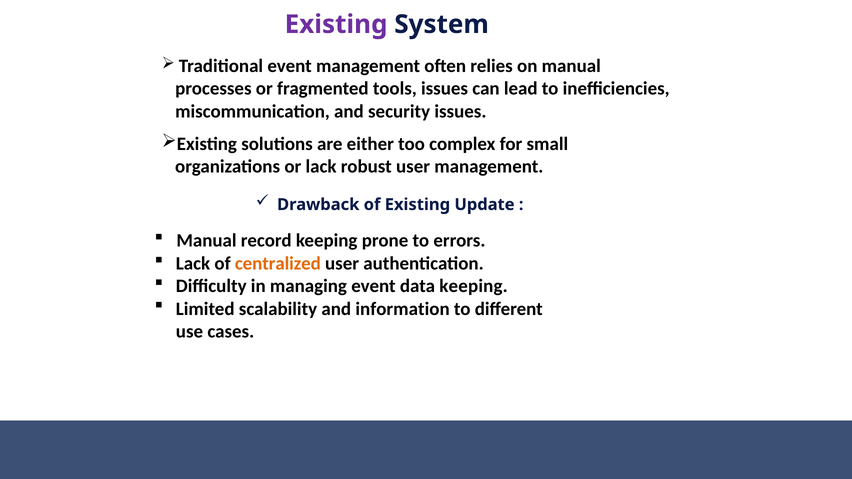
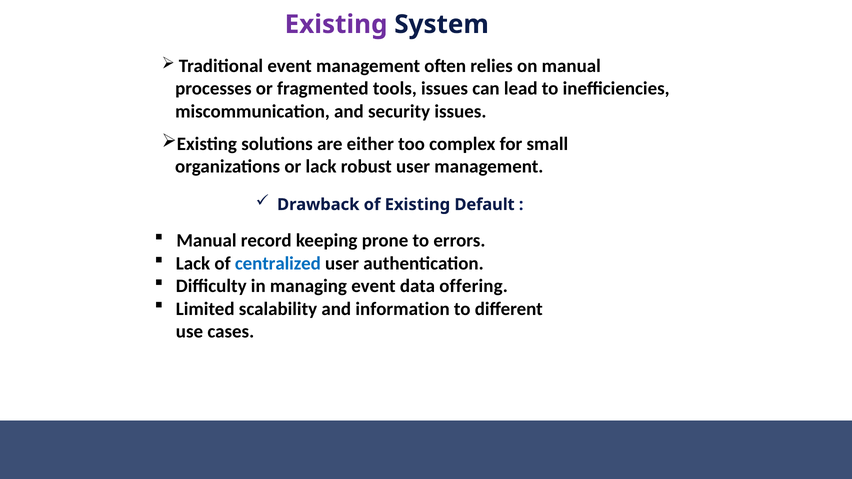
Update: Update -> Default (485, 205)
centralized colour: orange -> blue (278, 264)
data keeping: keeping -> offering (474, 286)
